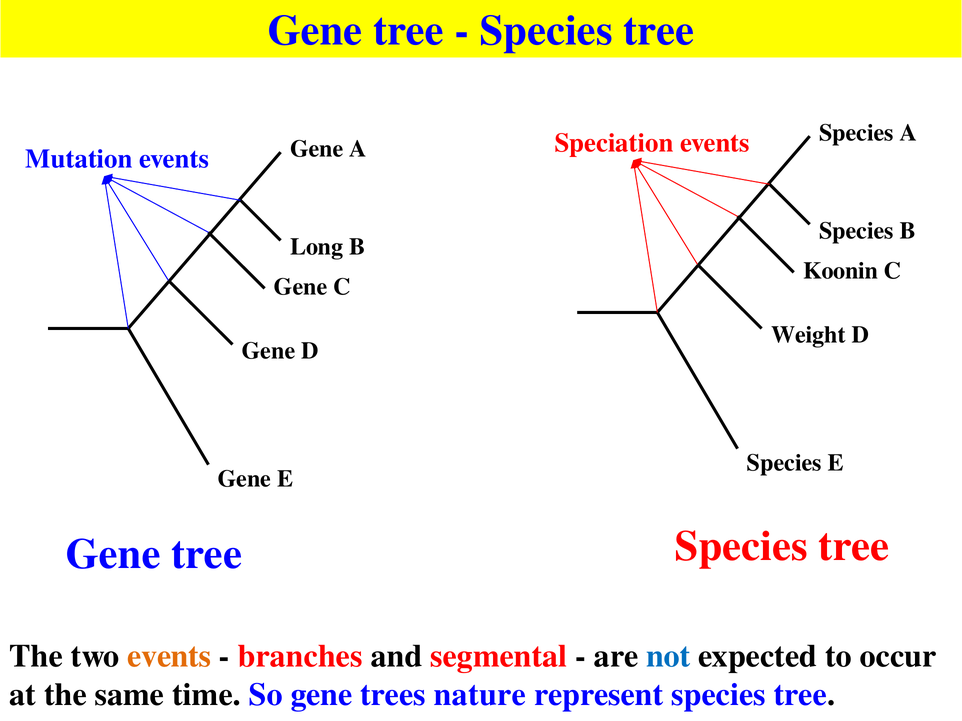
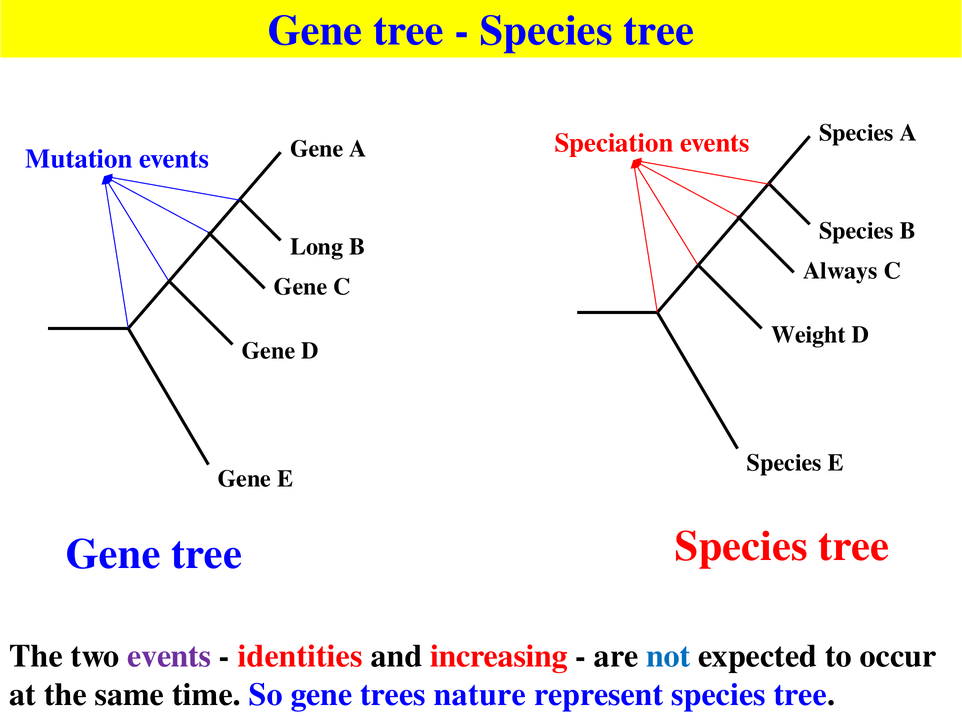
Koonin: Koonin -> Always (840, 271)
events colour: orange -> purple (169, 656)
branches: branches -> identities (300, 656)
segmental: segmental -> increasing (499, 656)
